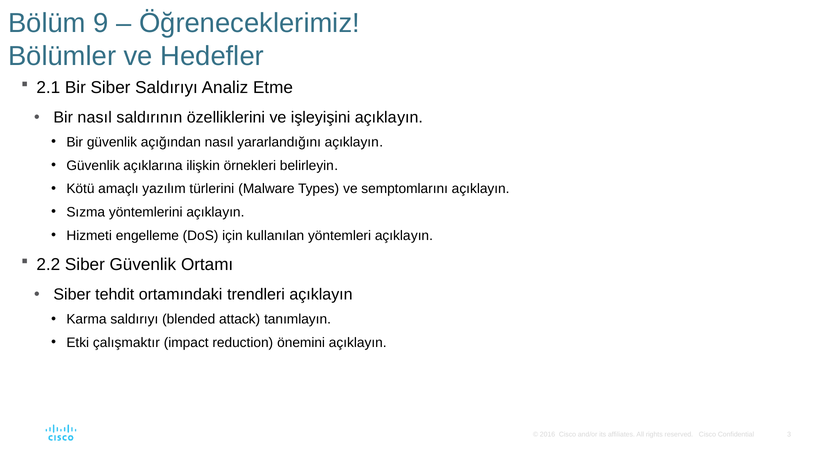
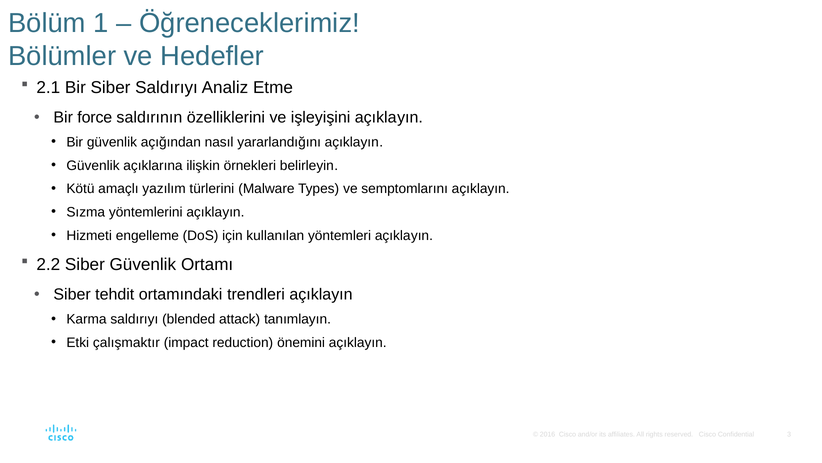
9: 9 -> 1 (101, 23)
Bir nasıl: nasıl -> force (95, 117)
